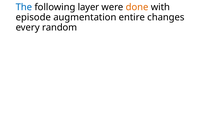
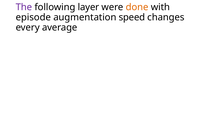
The colour: blue -> purple (24, 7)
entire: entire -> speed (132, 17)
random: random -> average (60, 27)
